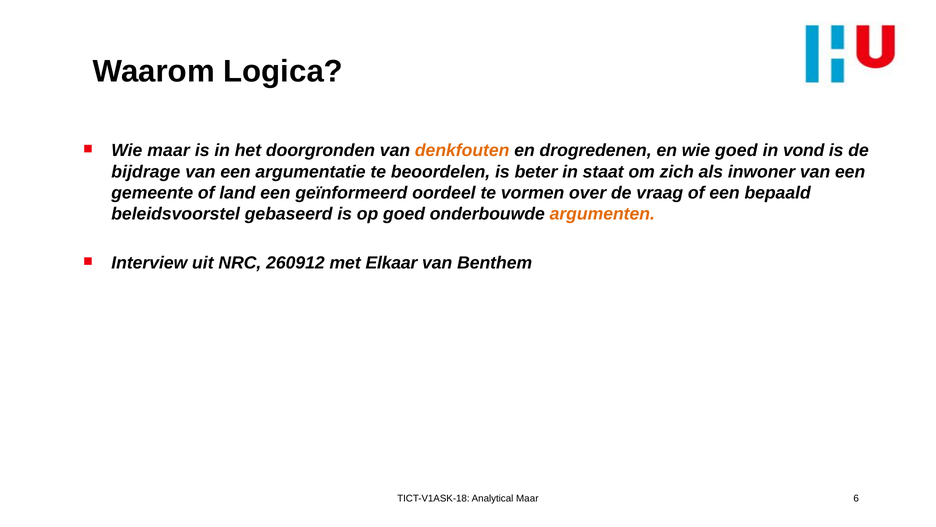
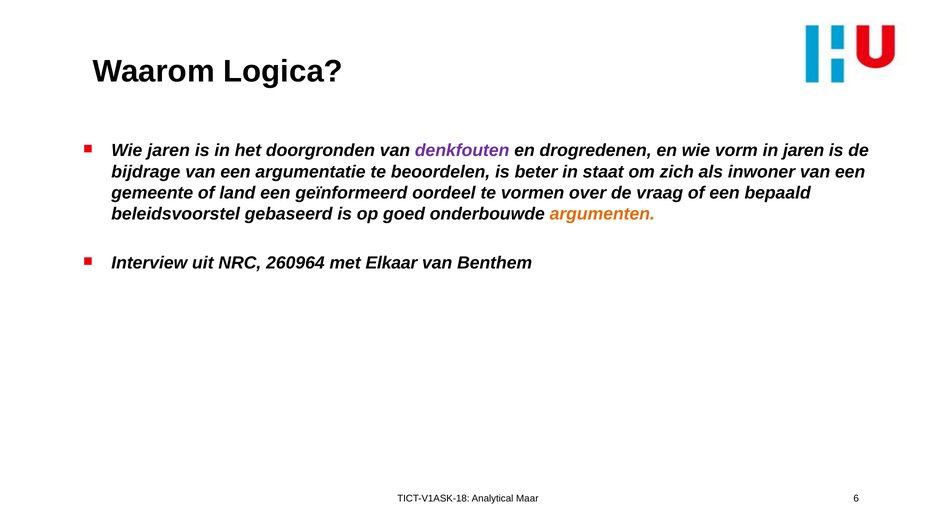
Wie maar: maar -> jaren (169, 151)
denkfouten colour: orange -> purple (462, 151)
wie goed: goed -> vorm (736, 151)
in vond: vond -> jaren (804, 151)
260912: 260912 -> 260964 (295, 263)
